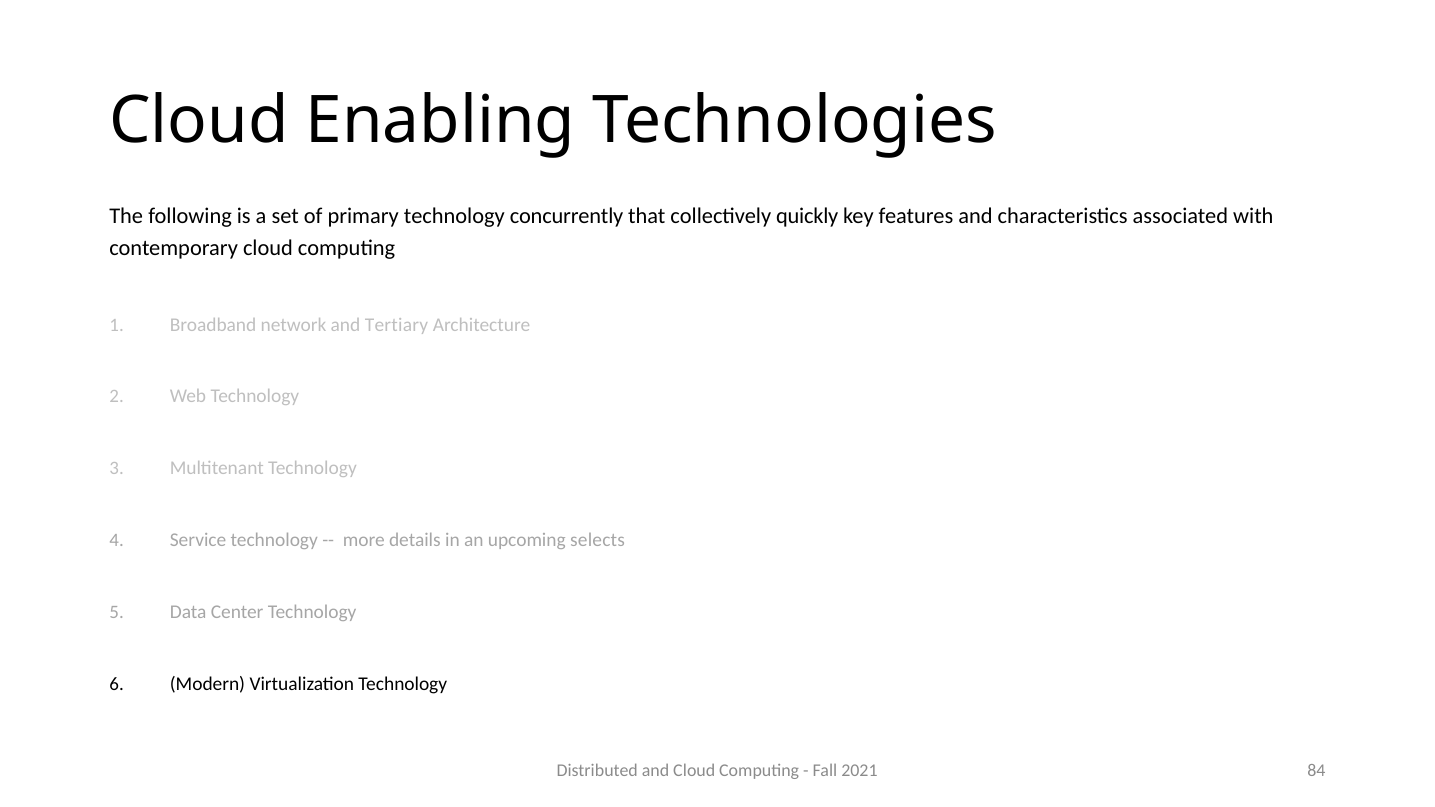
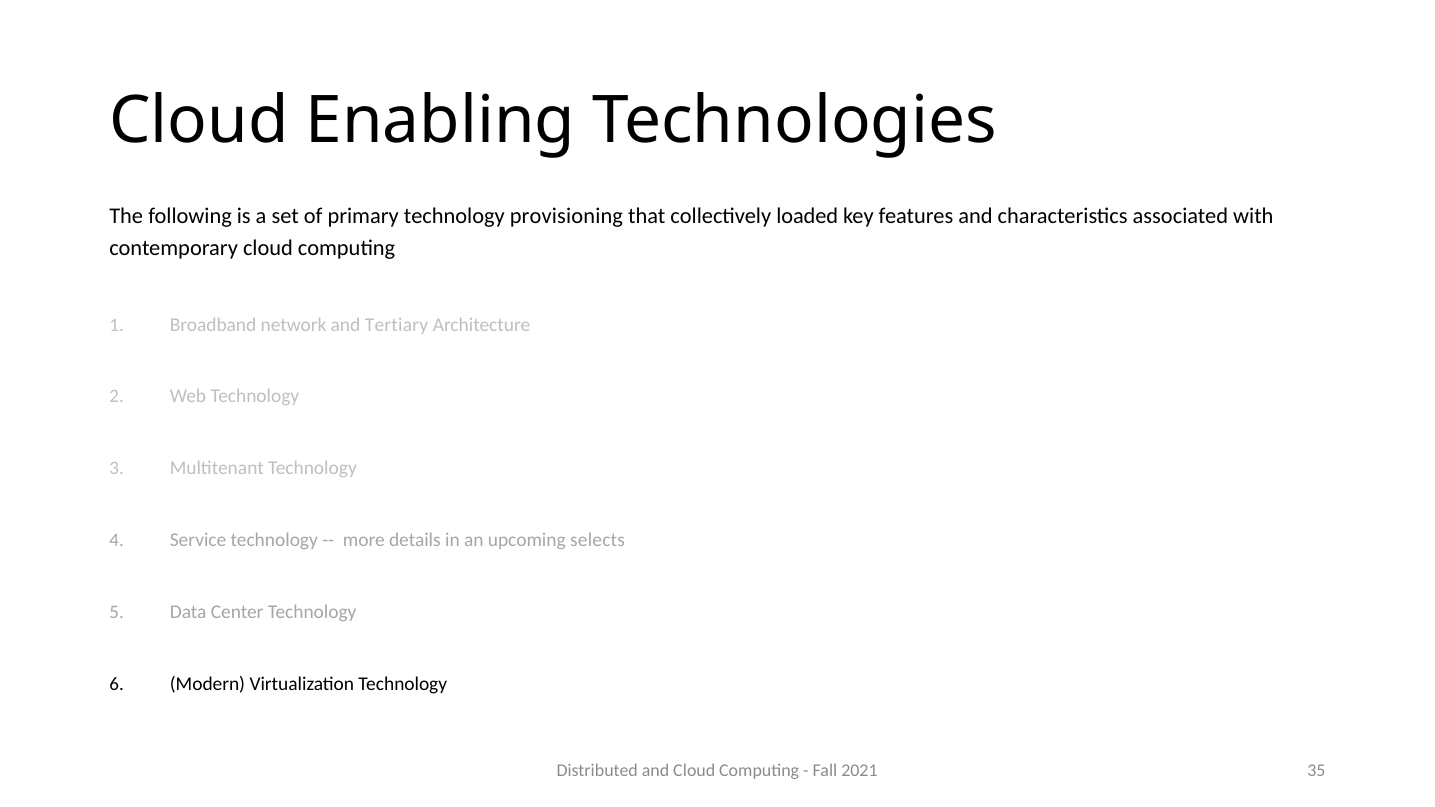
concurrently: concurrently -> provisioning (566, 216)
quickly: quickly -> loaded (807, 216)
84: 84 -> 35 (1316, 771)
